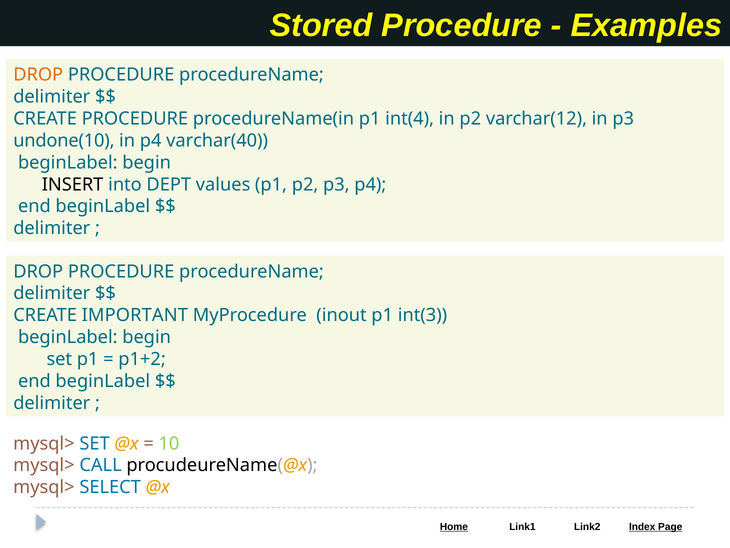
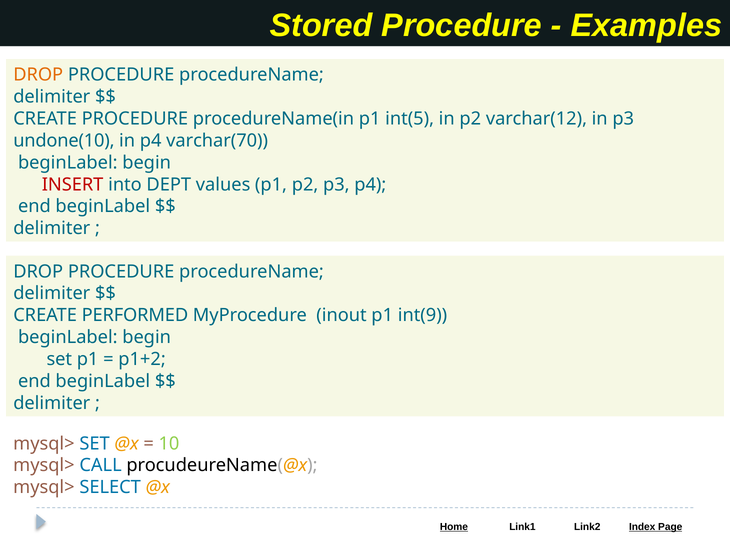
int(4: int(4 -> int(5 (410, 119)
varchar(40: varchar(40 -> varchar(70 (217, 141)
INSERT colour: black -> red (73, 184)
IMPORTANT: IMPORTANT -> PERFORMED (135, 315)
int(3: int(3 -> int(9 (423, 315)
